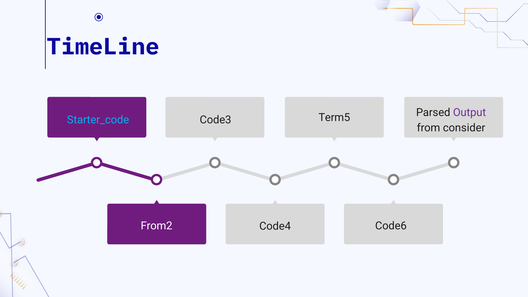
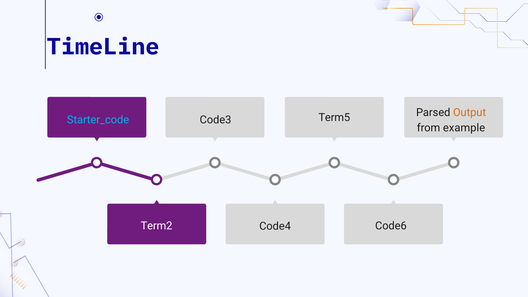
Output colour: purple -> orange (470, 113)
consider: consider -> example (464, 128)
From2: From2 -> Term2 (157, 226)
